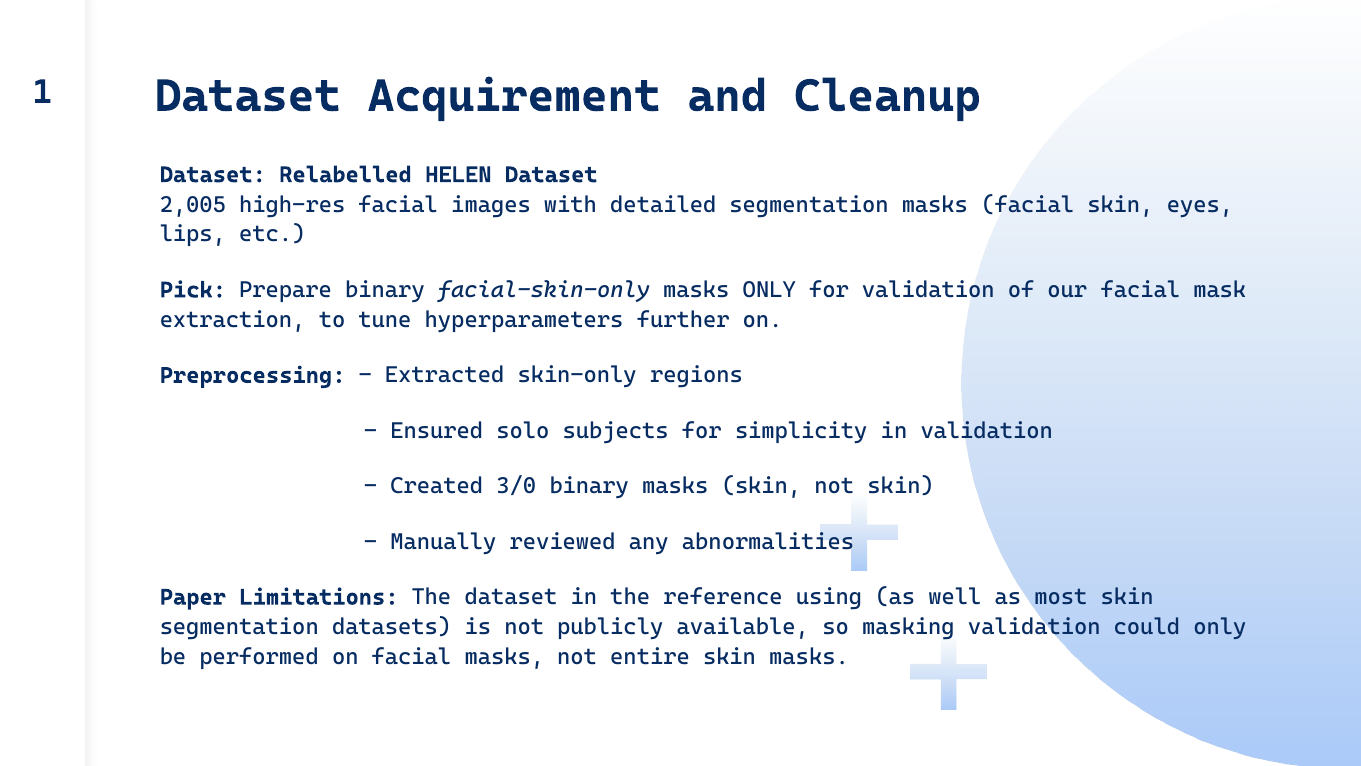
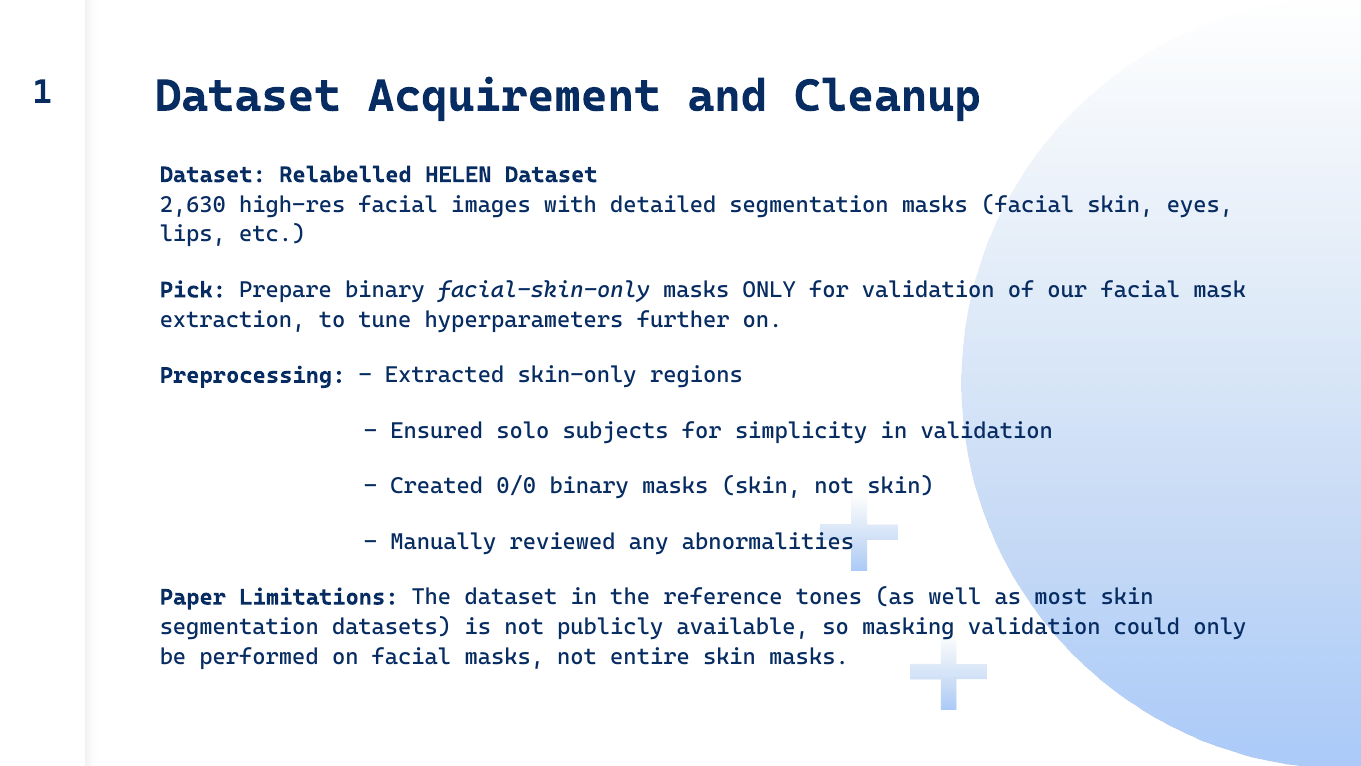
2,005: 2,005 -> 2,630 (193, 205)
3/0: 3/0 -> 0/0 (516, 486)
using: using -> tones (829, 597)
